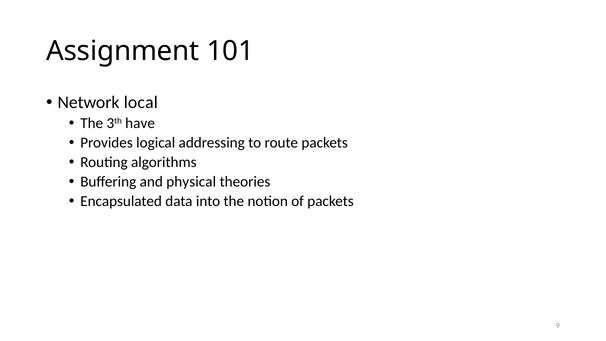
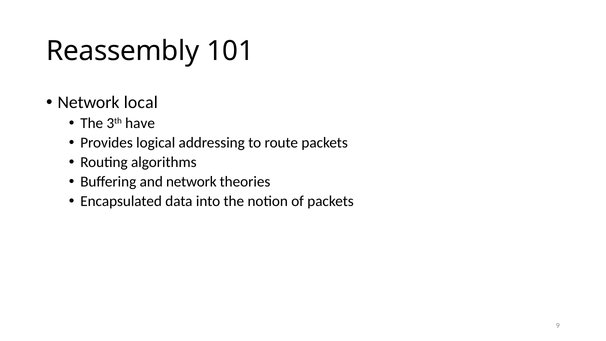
Assignment: Assignment -> Reassembly (123, 51)
and physical: physical -> network (191, 182)
